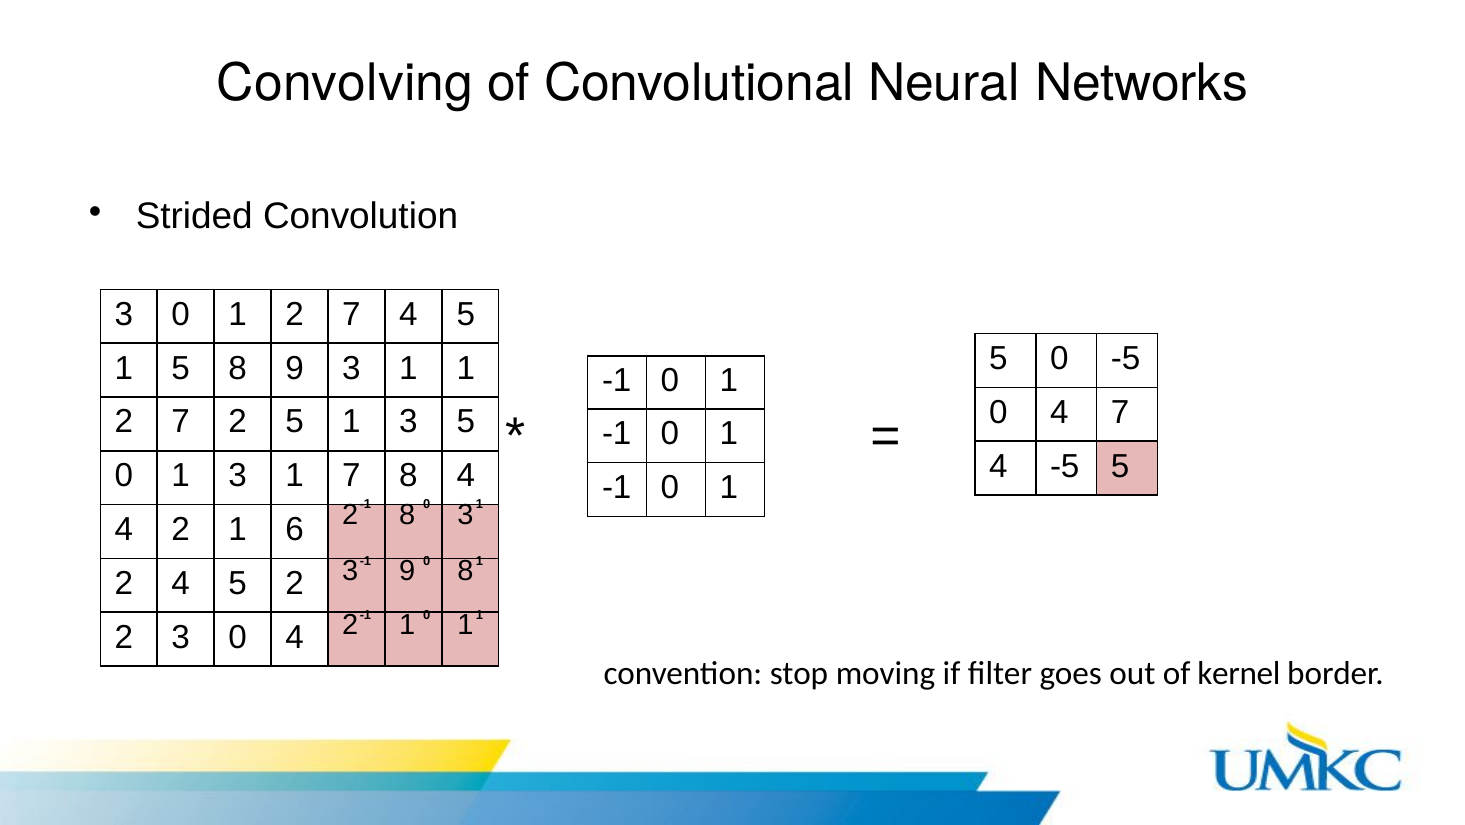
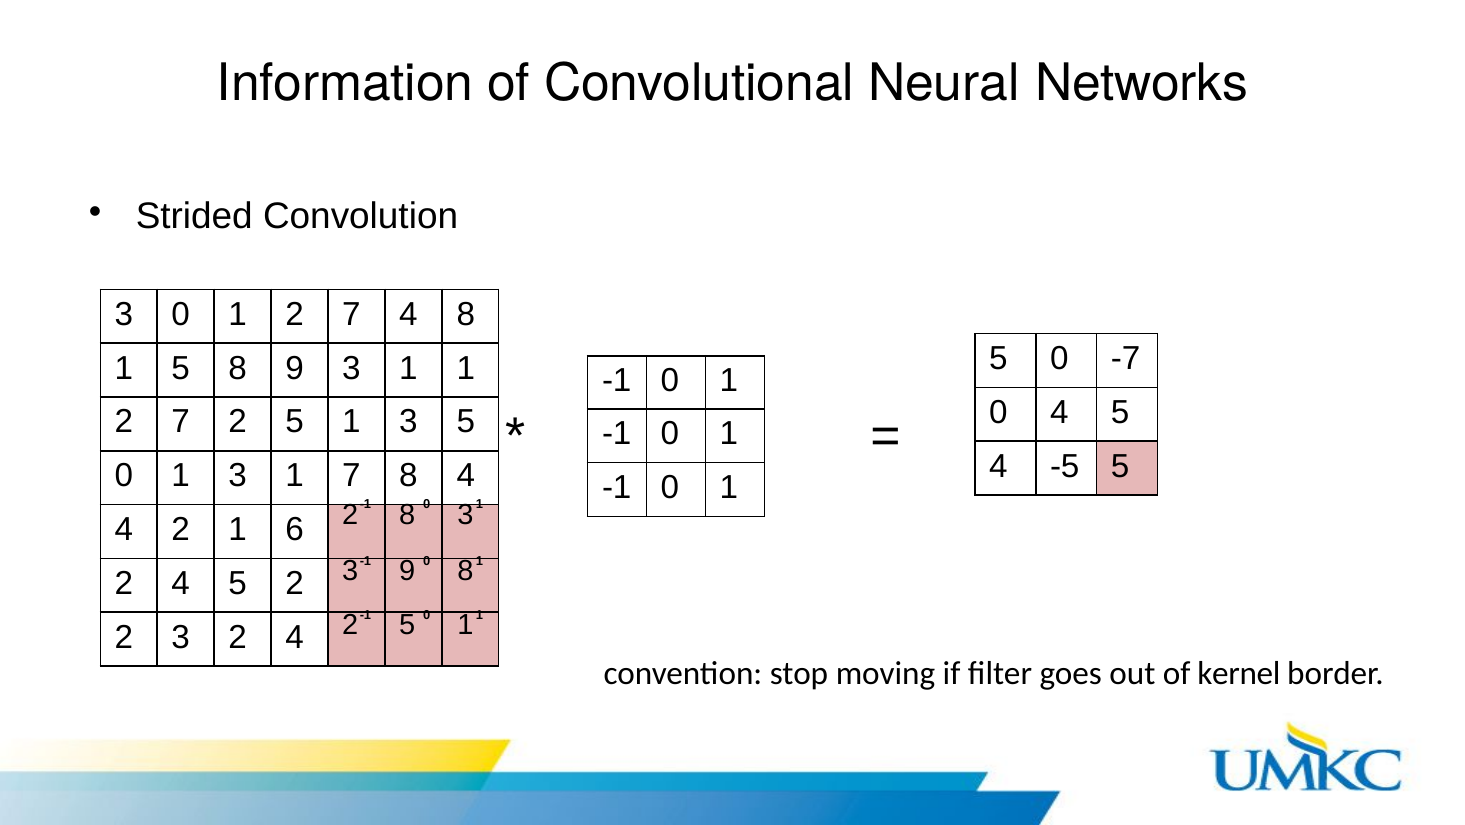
Convolving: Convolving -> Information (345, 84)
7 4 5: 5 -> 8 (466, 314)
0 -5: -5 -> -7 (1126, 358)
0 4 7: 7 -> 5 (1120, 412)
2 3 0: 0 -> 2 (238, 637)
2-1 1: 1 -> 5 (407, 624)
